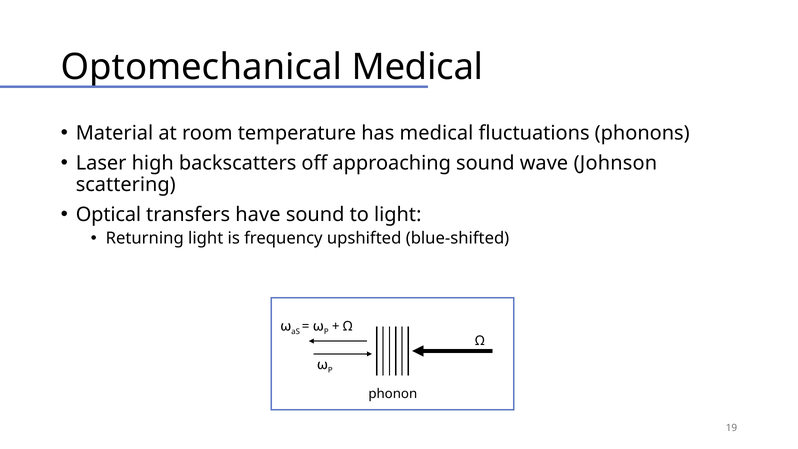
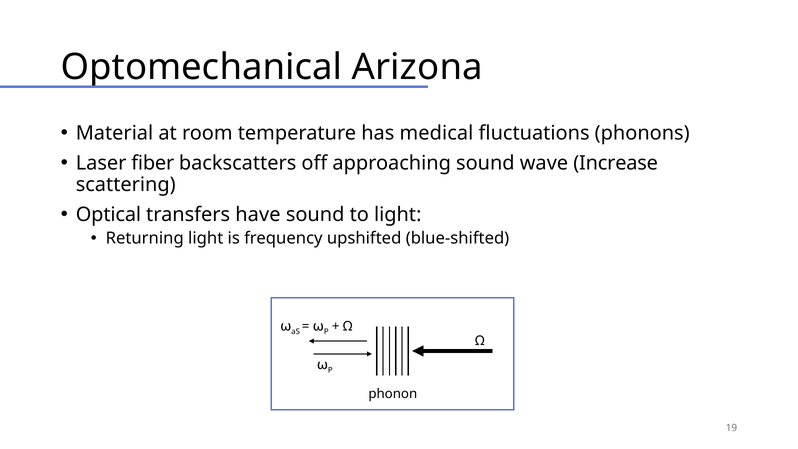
Medical: Medical -> Arizona (417, 67)
high: high -> fiber (153, 163)
Johnson: Johnson -> Increase (616, 163)
